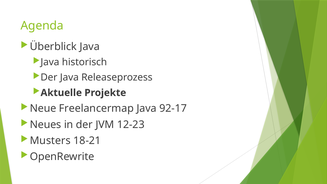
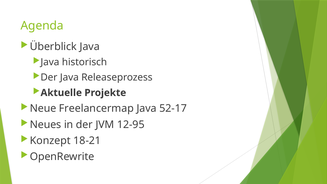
92-17: 92-17 -> 52-17 (173, 108)
12-23: 12-23 -> 12-95 (131, 124)
Musters: Musters -> Konzept (50, 141)
